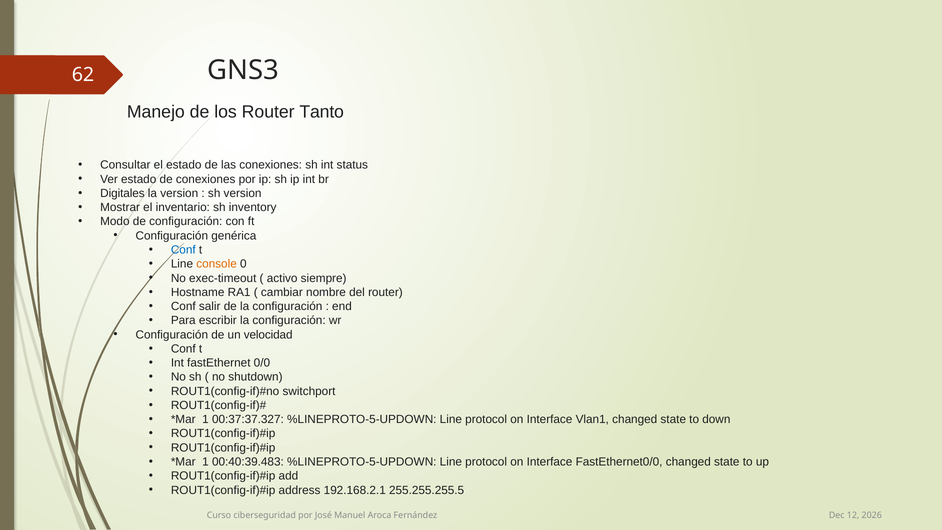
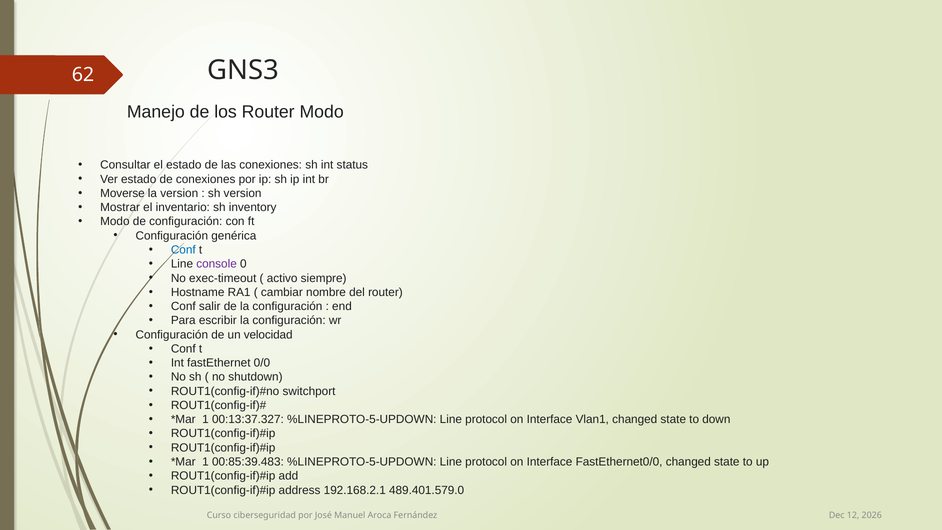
Router Tanto: Tanto -> Modo (322, 112)
Digitales: Digitales -> Moverse (122, 193)
console colour: orange -> purple (217, 264)
00:37:37.327: 00:37:37.327 -> 00:13:37.327 (248, 419)
00:40:39.483: 00:40:39.483 -> 00:85:39.483 (248, 462)
255.255.255.5: 255.255.255.5 -> 489.401.579.0 (427, 490)
